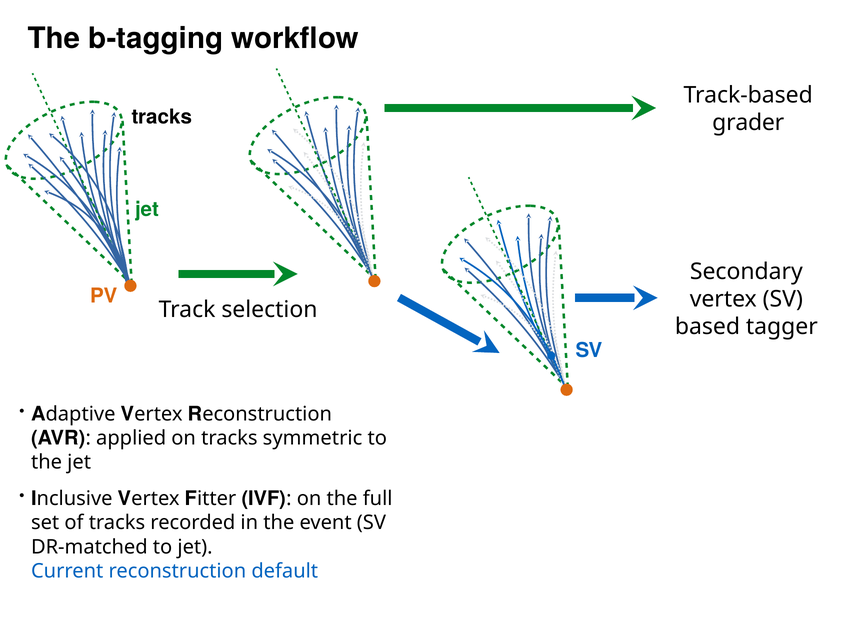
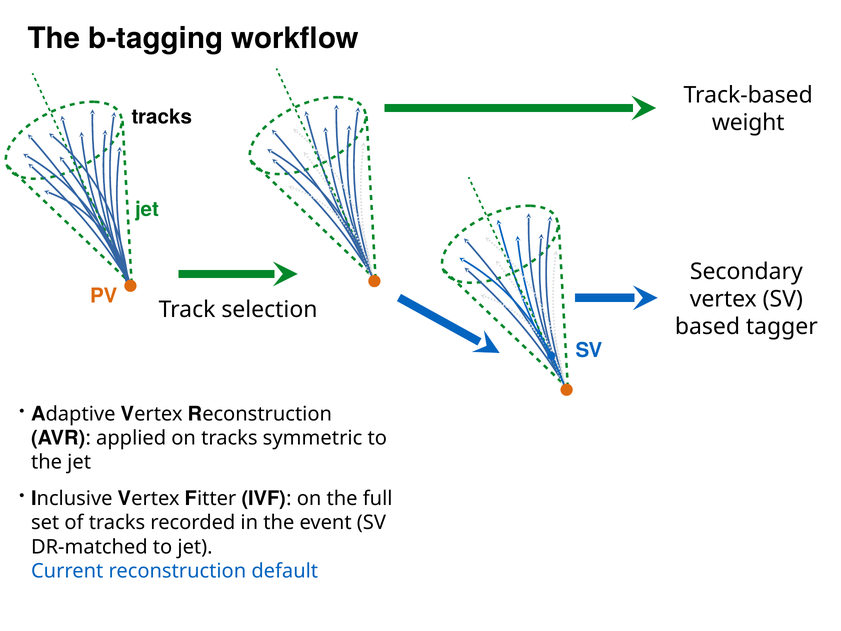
grader: grader -> weight (748, 123)
